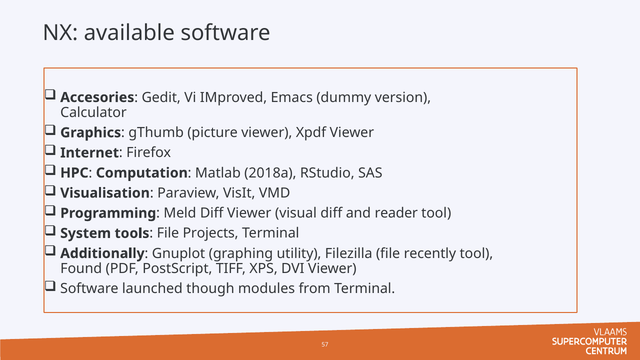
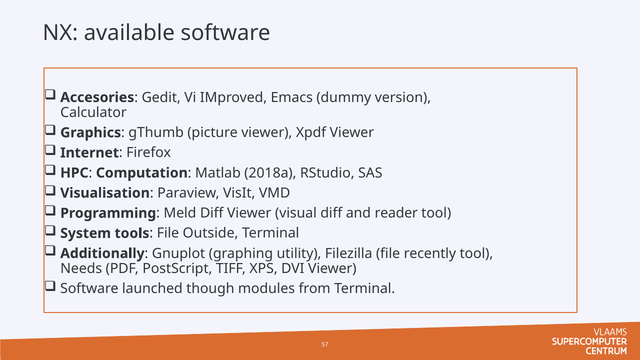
Projects: Projects -> Outside (211, 233)
Found: Found -> Needs (81, 269)
